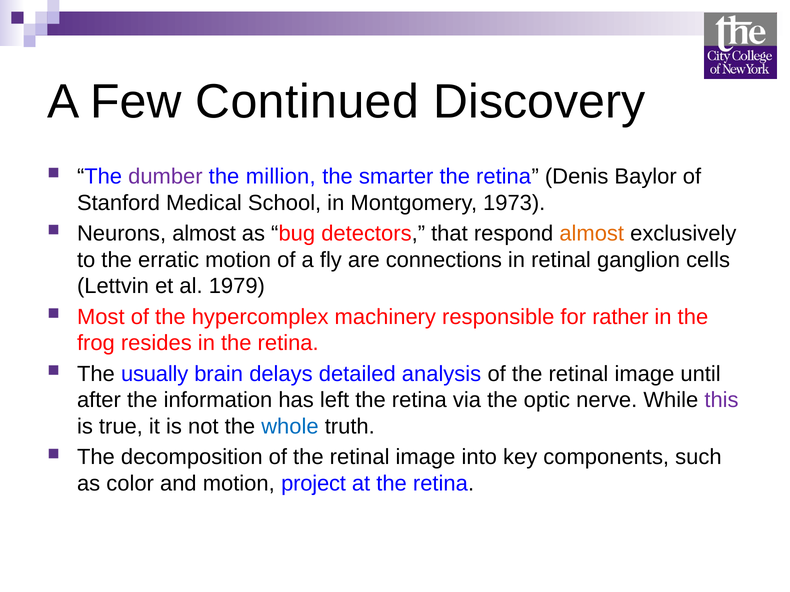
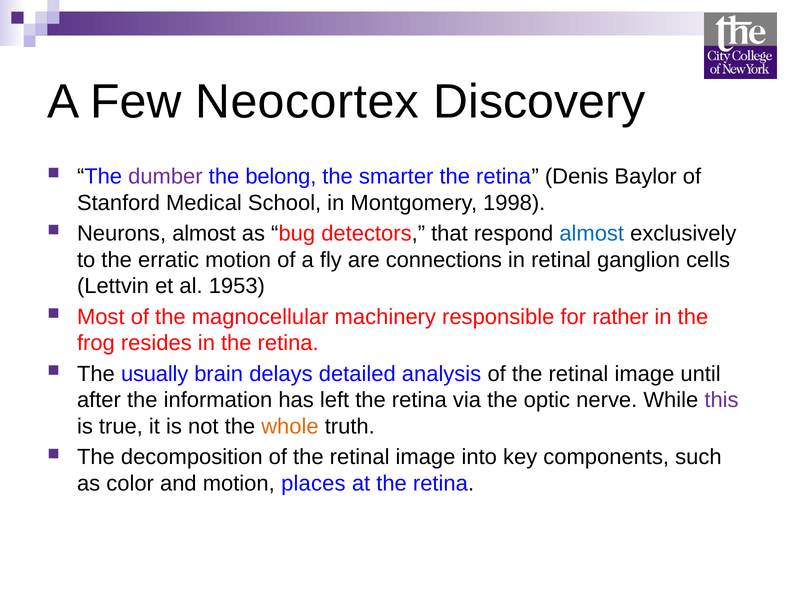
Continued: Continued -> Neocortex (307, 102)
million: million -> belong (281, 177)
1973: 1973 -> 1998 (514, 203)
almost colour: orange -> blue (592, 234)
1979: 1979 -> 1953 (237, 286)
hypercomplex: hypercomplex -> magnocellular (260, 317)
whole colour: blue -> orange (290, 427)
project: project -> places (313, 484)
